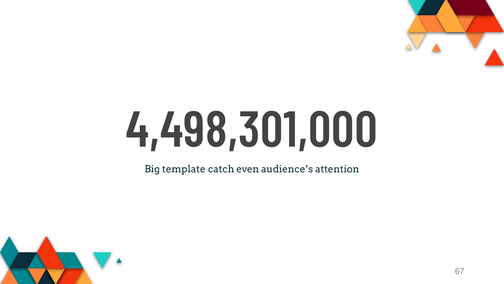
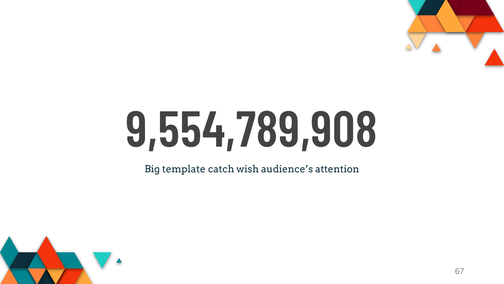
4,498,301,000: 4,498,301,000 -> 9,554,789,908 (252, 130)
even: even -> wish (248, 169)
